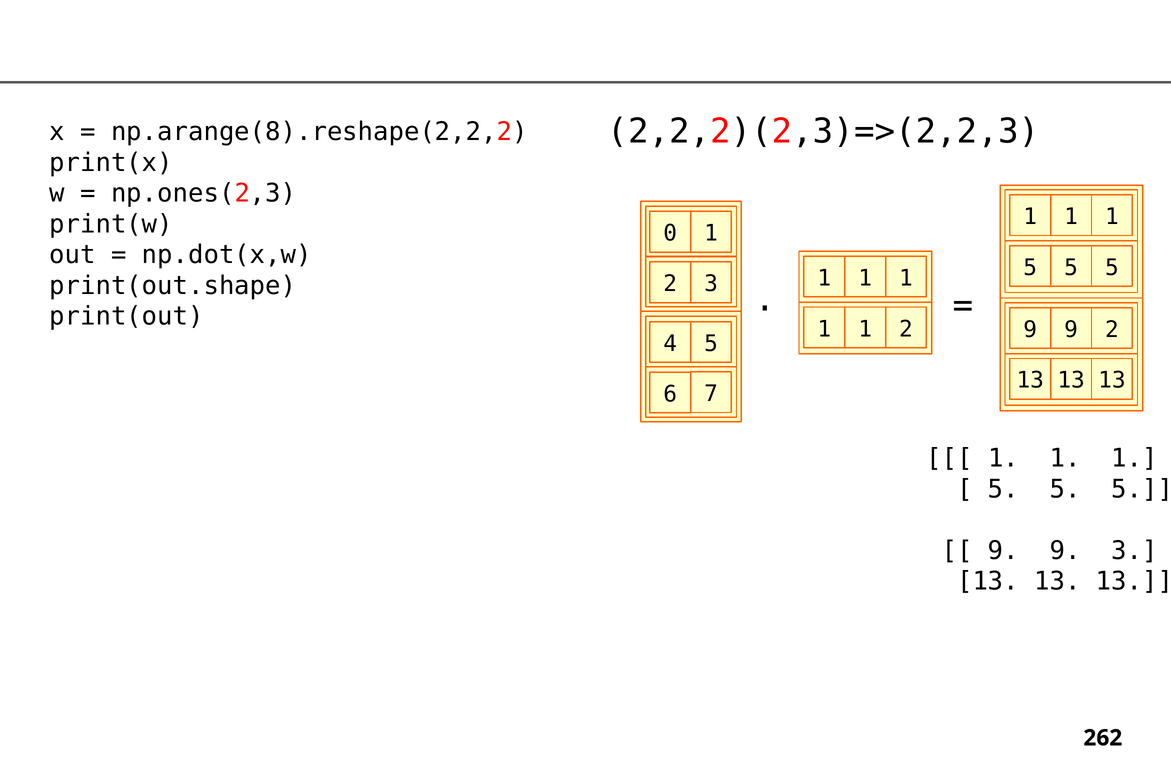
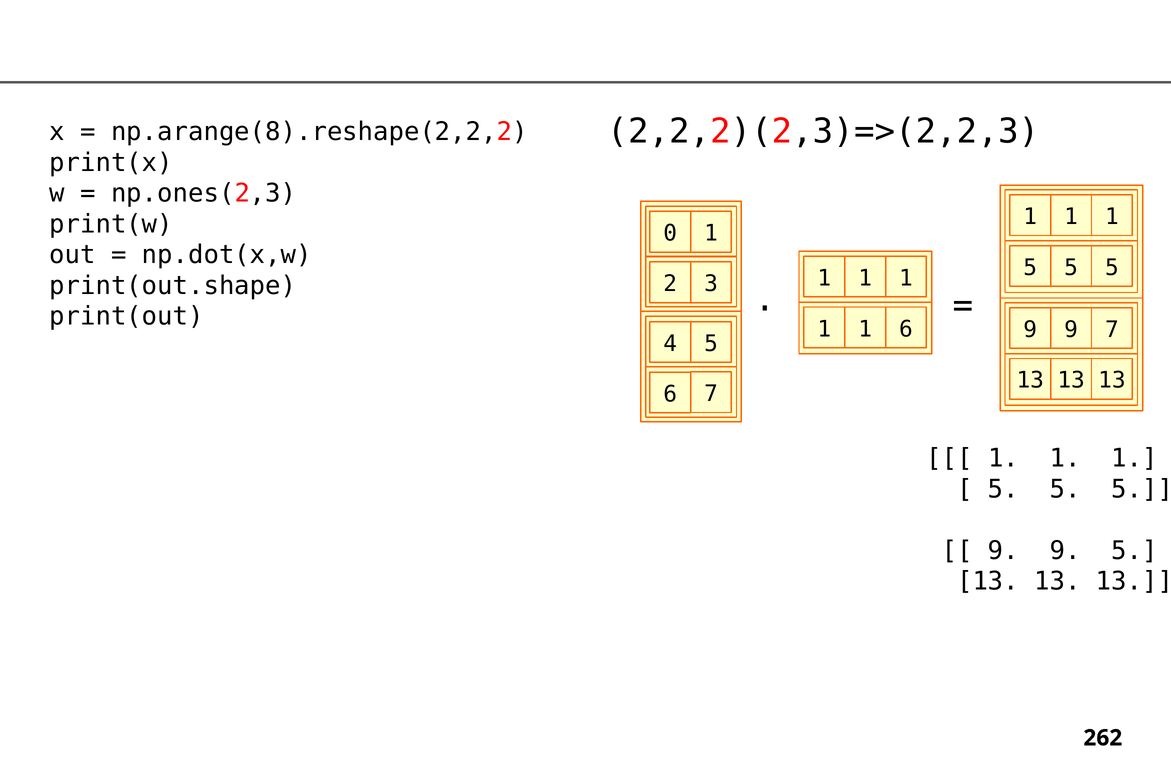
1 1 2: 2 -> 6 (906, 329)
9 2: 2 -> 7 (1112, 330)
9 3: 3 -> 5 (1135, 551)
